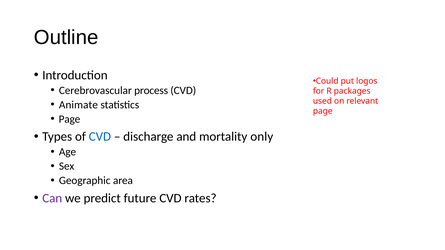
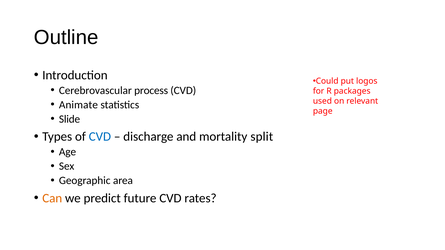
Page: Page -> Slide (69, 119)
only: only -> split (262, 137)
Can colour: purple -> orange (52, 198)
